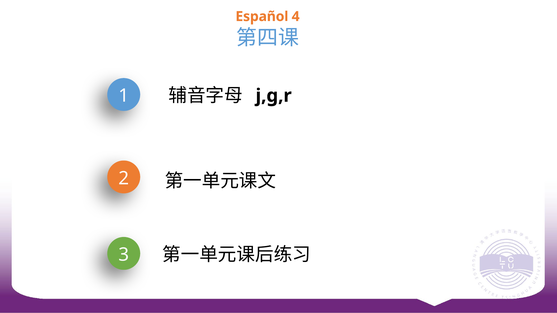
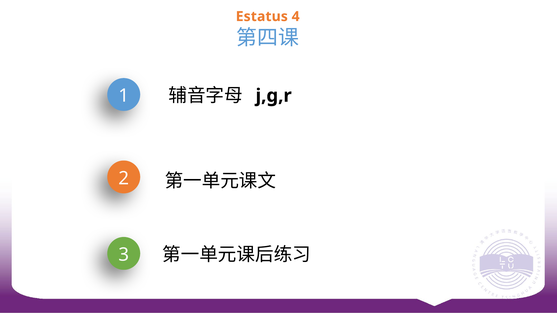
Español: Español -> Estatus (262, 17)
